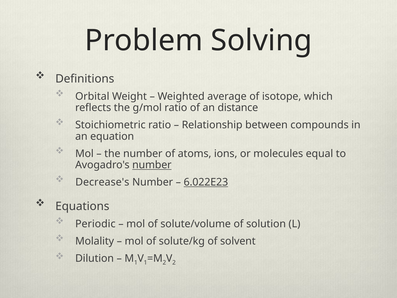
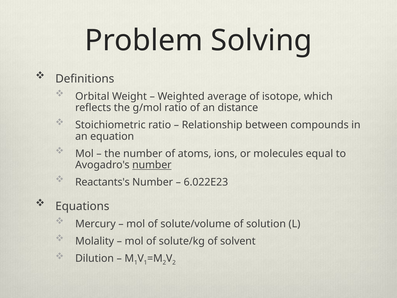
Decrease's: Decrease's -> Reactants's (102, 182)
6.022E23 underline: present -> none (206, 182)
Periodic: Periodic -> Mercury (95, 224)
